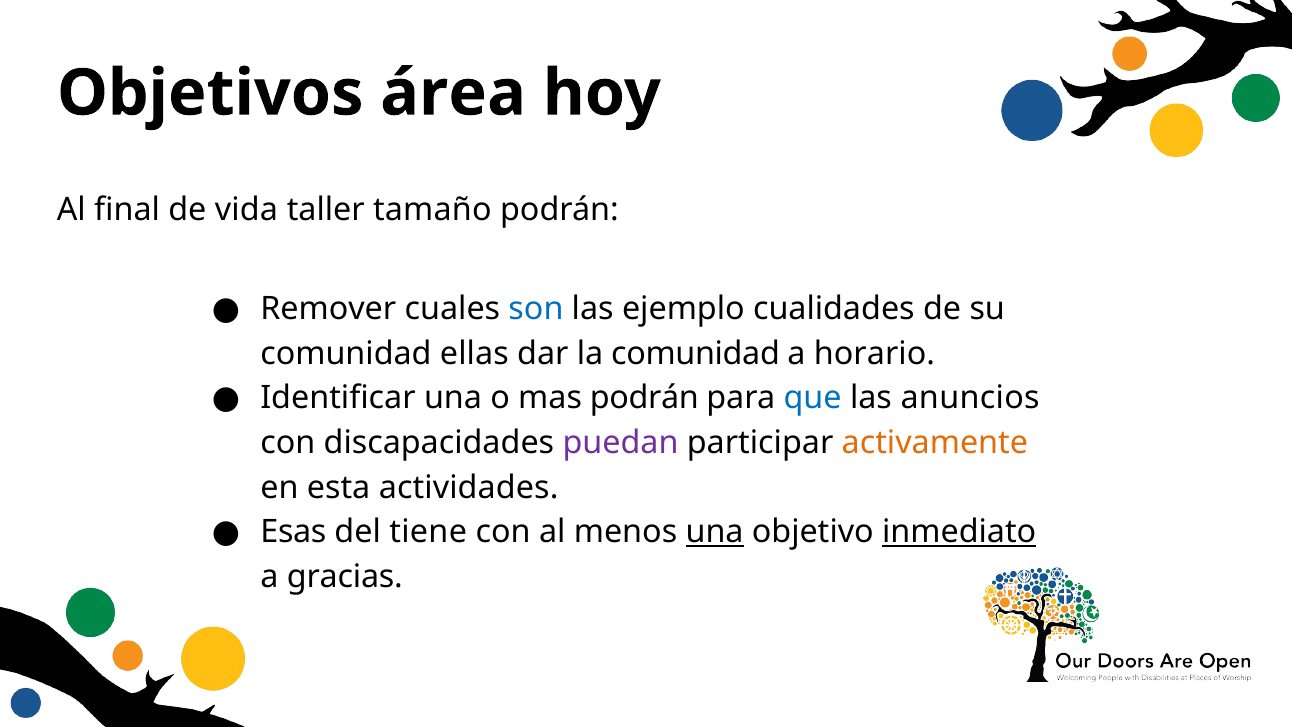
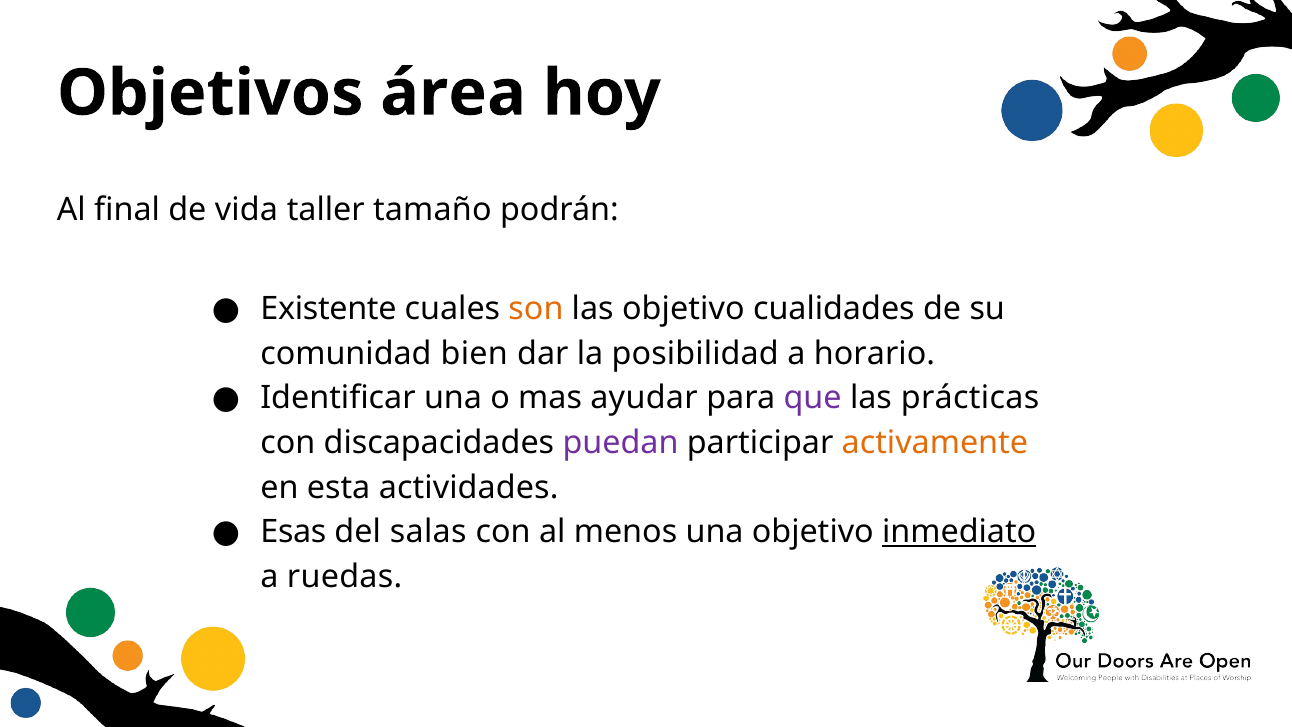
Remover: Remover -> Existente (328, 309)
son colour: blue -> orange (536, 309)
las ejemplo: ejemplo -> objetivo (683, 309)
ellas: ellas -> bien (474, 354)
la comunidad: comunidad -> posibilidad (695, 354)
mas podrán: podrán -> ayudar (644, 398)
que colour: blue -> purple (813, 398)
anuncios: anuncios -> prácticas (970, 398)
tiene: tiene -> salas (428, 532)
una underline: present -> none (715, 532)
gracias: gracias -> ruedas (345, 576)
